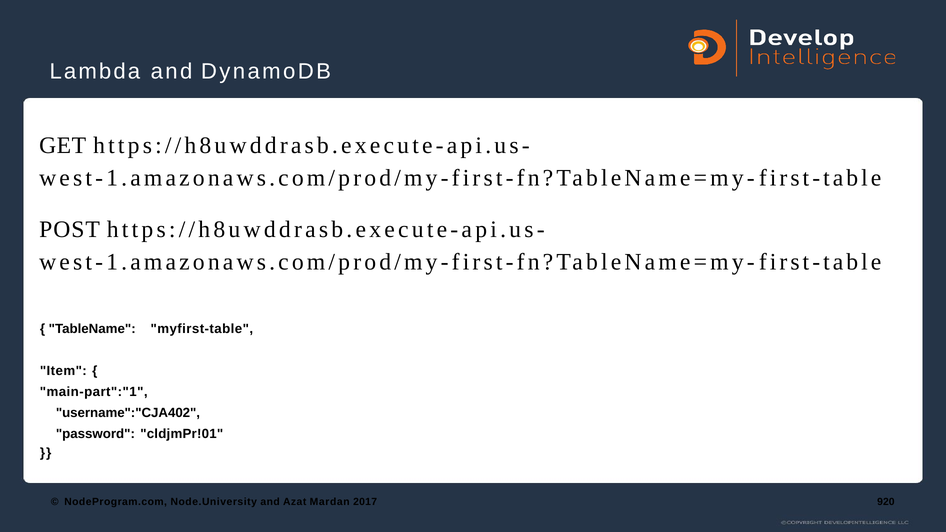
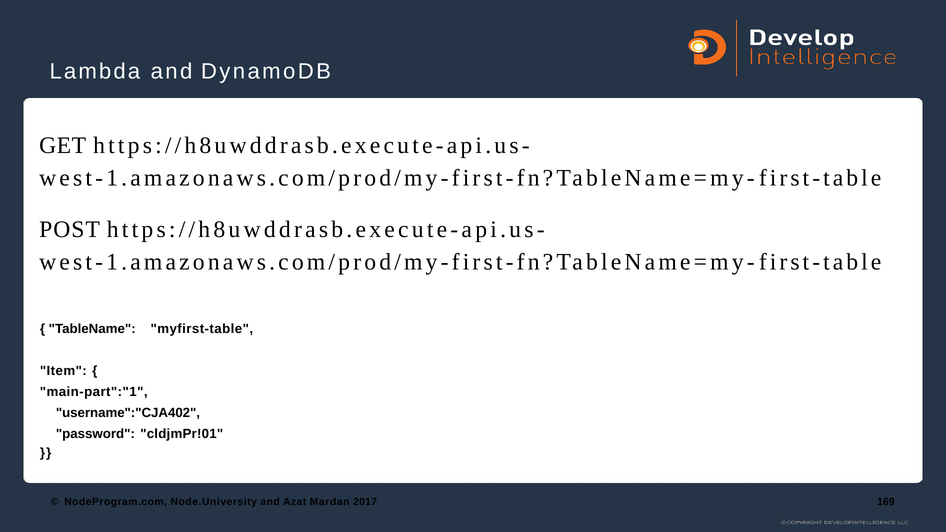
920: 920 -> 169 (886, 502)
